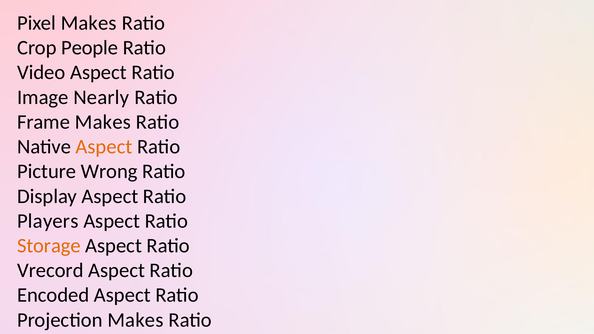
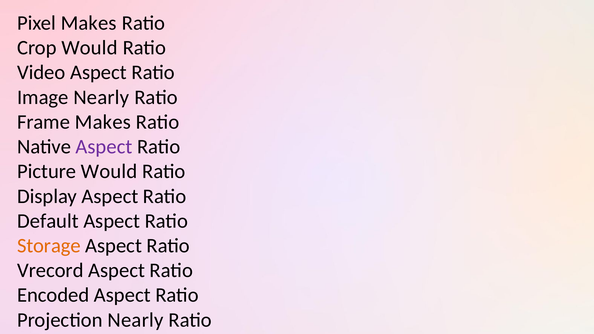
Crop People: People -> Would (90, 48)
Aspect colour: orange -> purple (104, 147)
Picture Wrong: Wrong -> Would (109, 172)
Players: Players -> Default (48, 221)
Projection Makes: Makes -> Nearly (135, 320)
